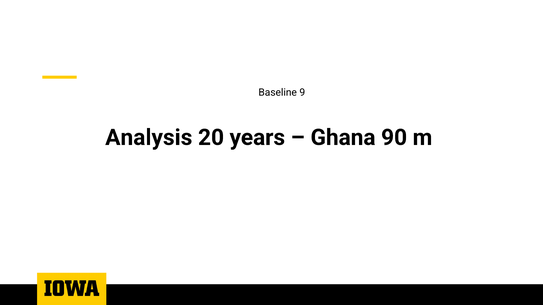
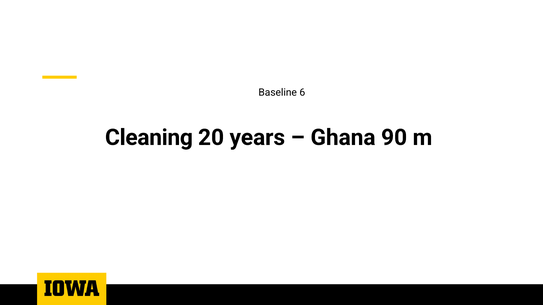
9: 9 -> 6 (302, 93)
Analysis: Analysis -> Cleaning (149, 138)
